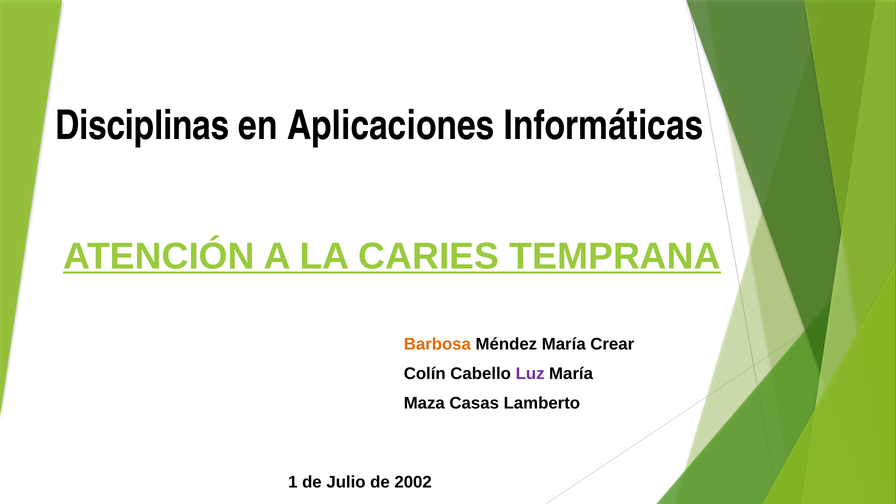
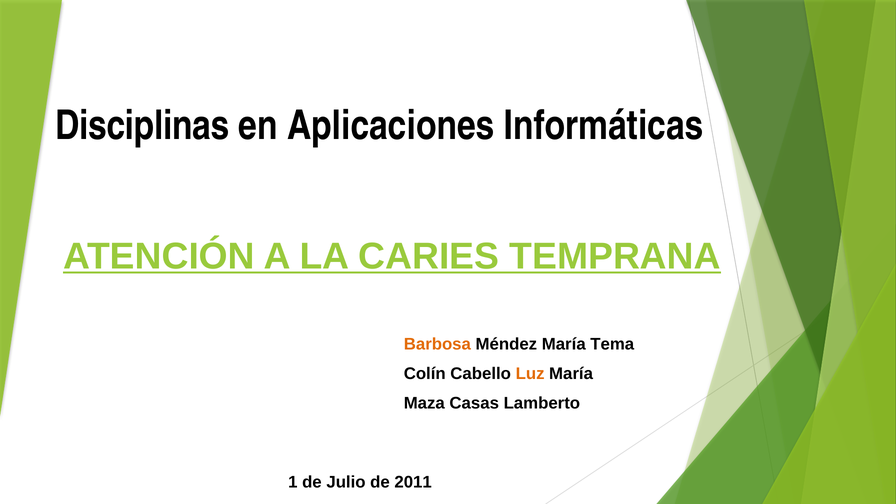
Crear: Crear -> Tema (612, 344)
Luz colour: purple -> orange (530, 374)
2002: 2002 -> 2011 (413, 482)
